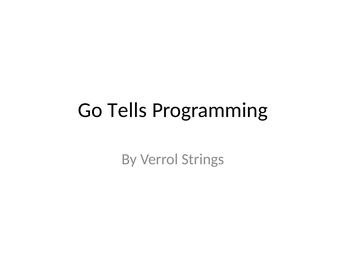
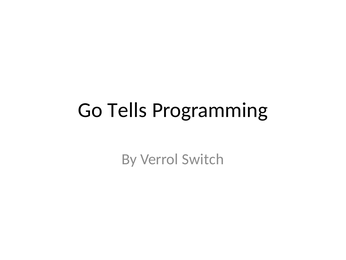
Strings: Strings -> Switch (203, 159)
